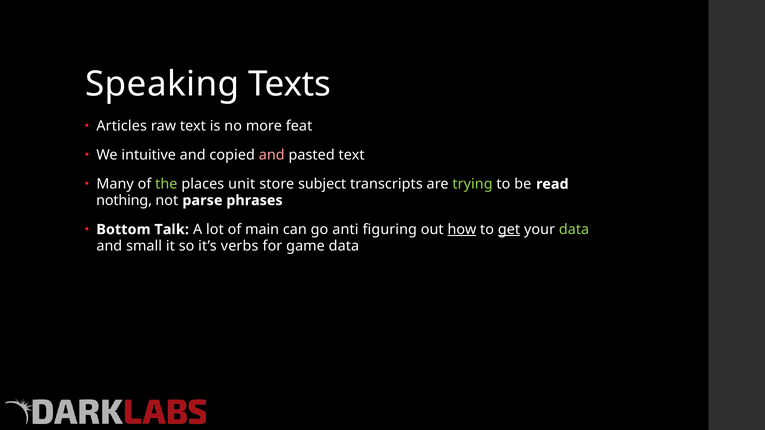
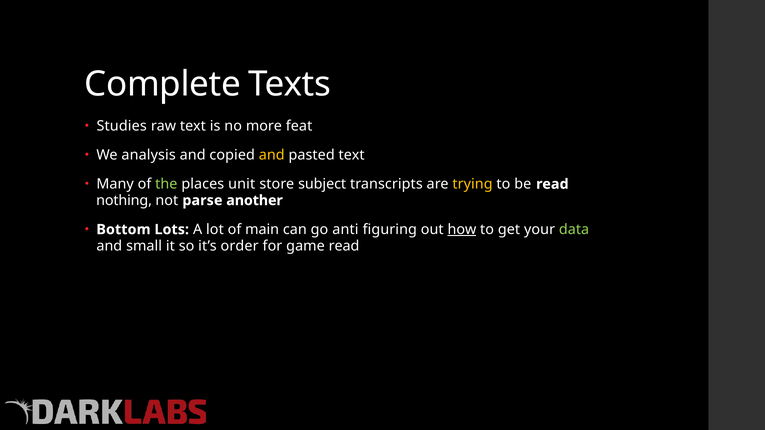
Speaking: Speaking -> Complete (163, 84)
Articles: Articles -> Studies (122, 126)
intuitive: intuitive -> analysis (149, 155)
and colour: pink -> yellow (272, 155)
trying colour: light green -> yellow (473, 184)
phrases: phrases -> another (255, 201)
Talk: Talk -> Lots (172, 230)
get underline: present -> none (509, 230)
verbs: verbs -> order (240, 246)
game data: data -> read (344, 246)
